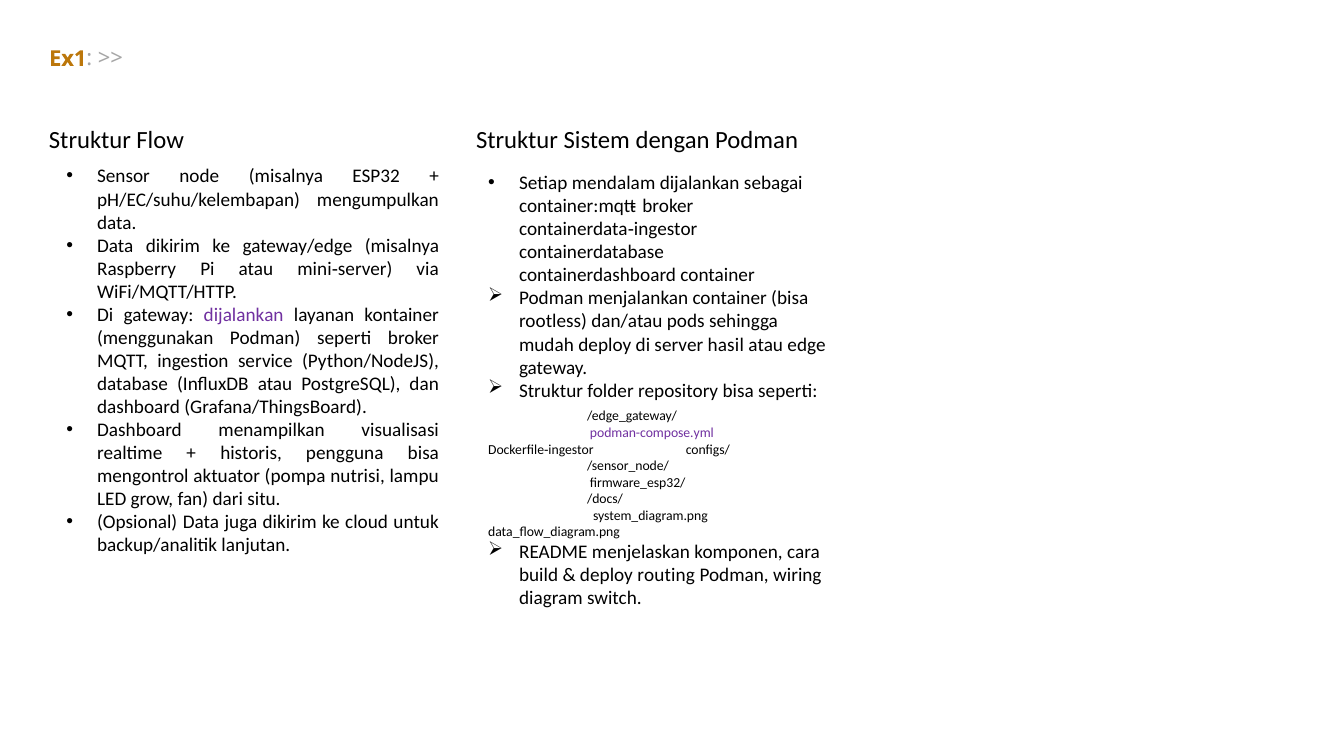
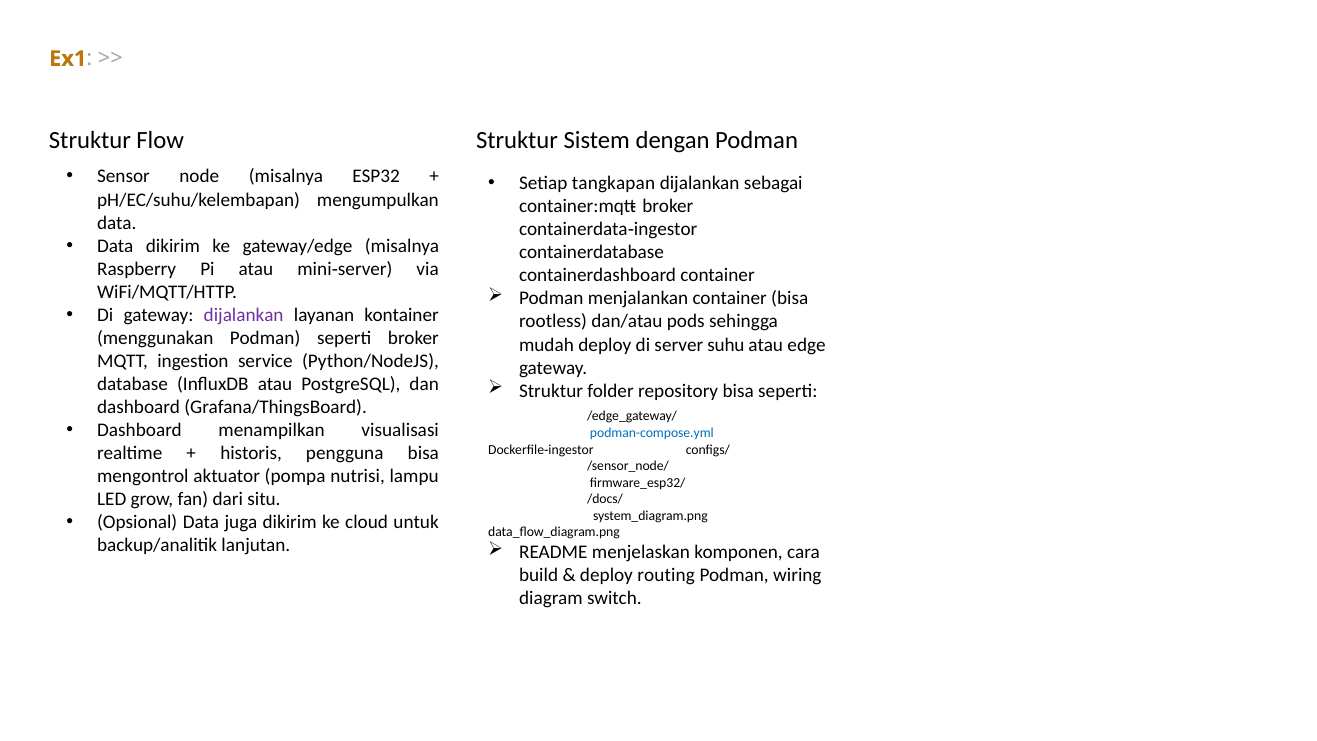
mendalam: mendalam -> tangkapan (613, 183)
hasil: hasil -> suhu (726, 345)
podman-compose.yml colour: purple -> blue (652, 433)
